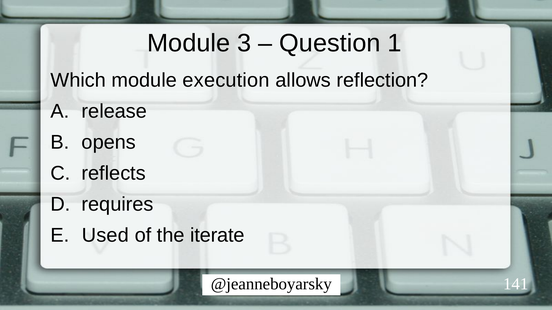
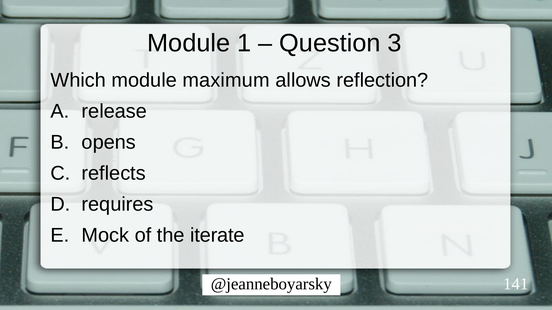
3: 3 -> 1 (244, 43)
1: 1 -> 3 (395, 43)
execution: execution -> maximum (226, 80)
Used: Used -> Mock (105, 236)
